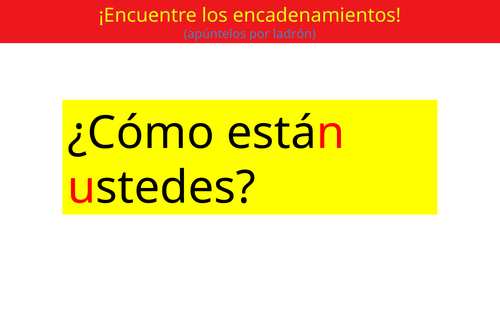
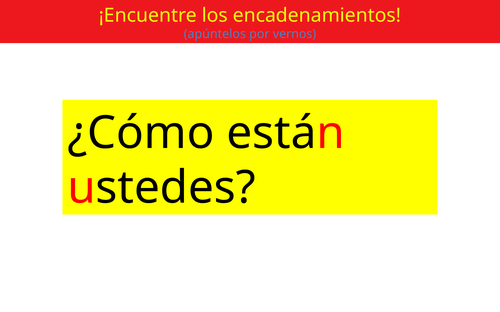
ladrón: ladrón -> vernos (294, 34)
